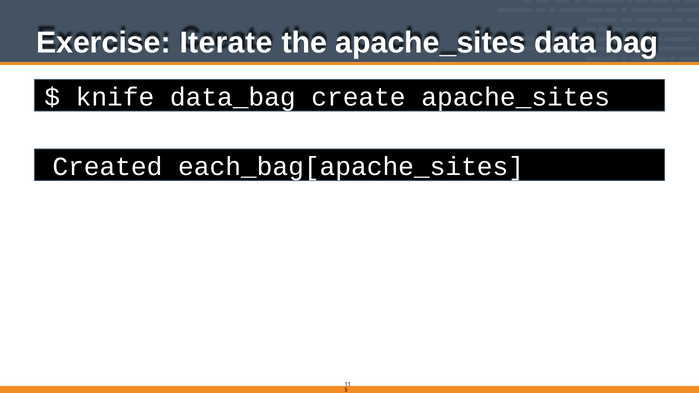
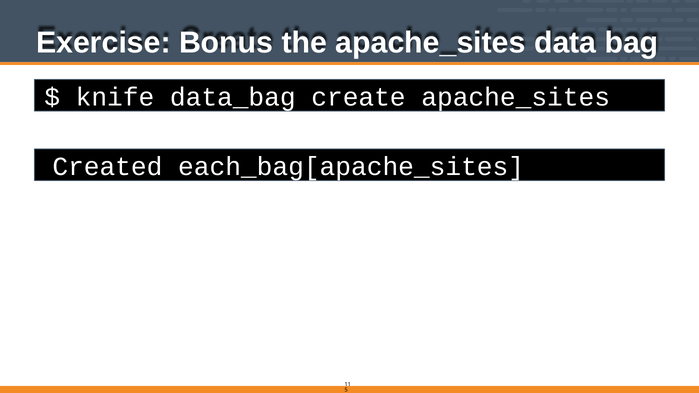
Iterate: Iterate -> Bonus (226, 43)
